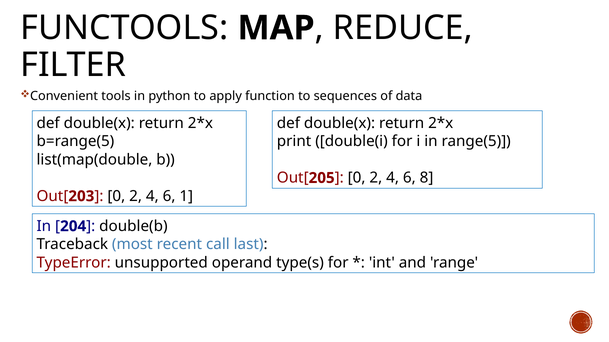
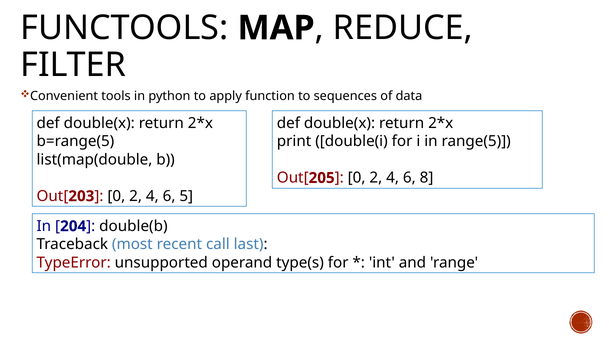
1: 1 -> 5 (186, 196)
